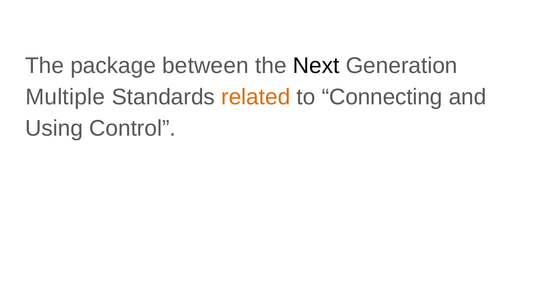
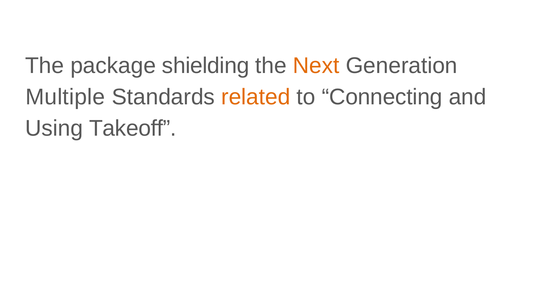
between: between -> shielding (206, 66)
Next colour: black -> orange (316, 66)
Control: Control -> Takeoff (133, 128)
